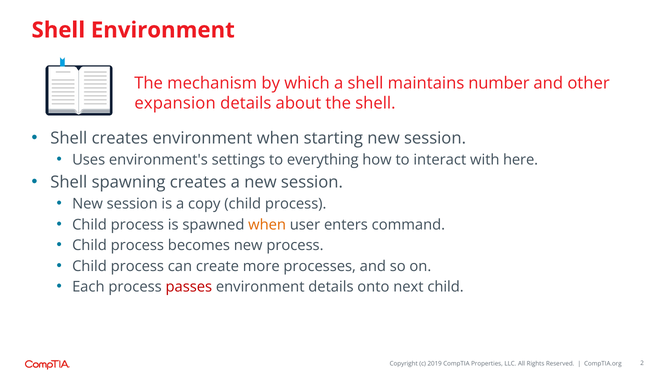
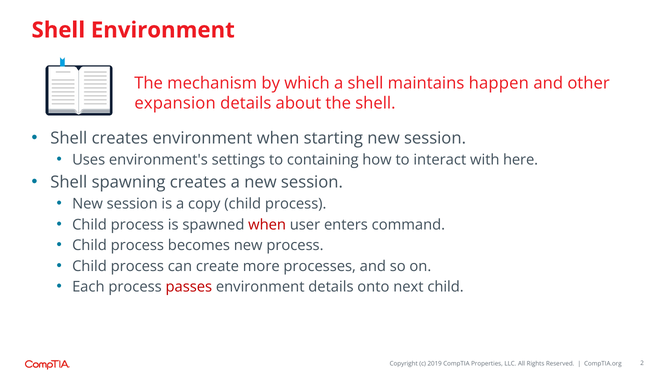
number: number -> happen (499, 83)
everything: everything -> containing (323, 160)
when colour: orange -> red (267, 224)
